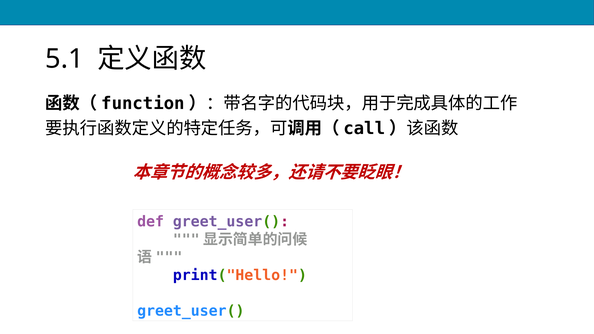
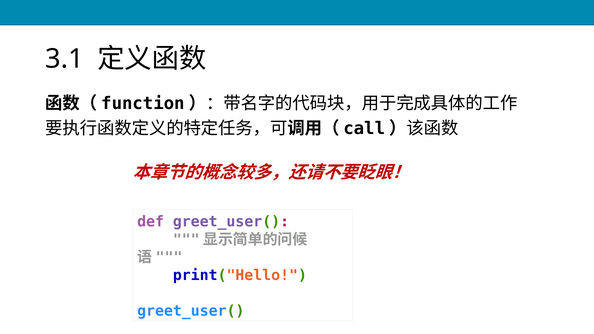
5.1: 5.1 -> 3.1 (64, 59)
